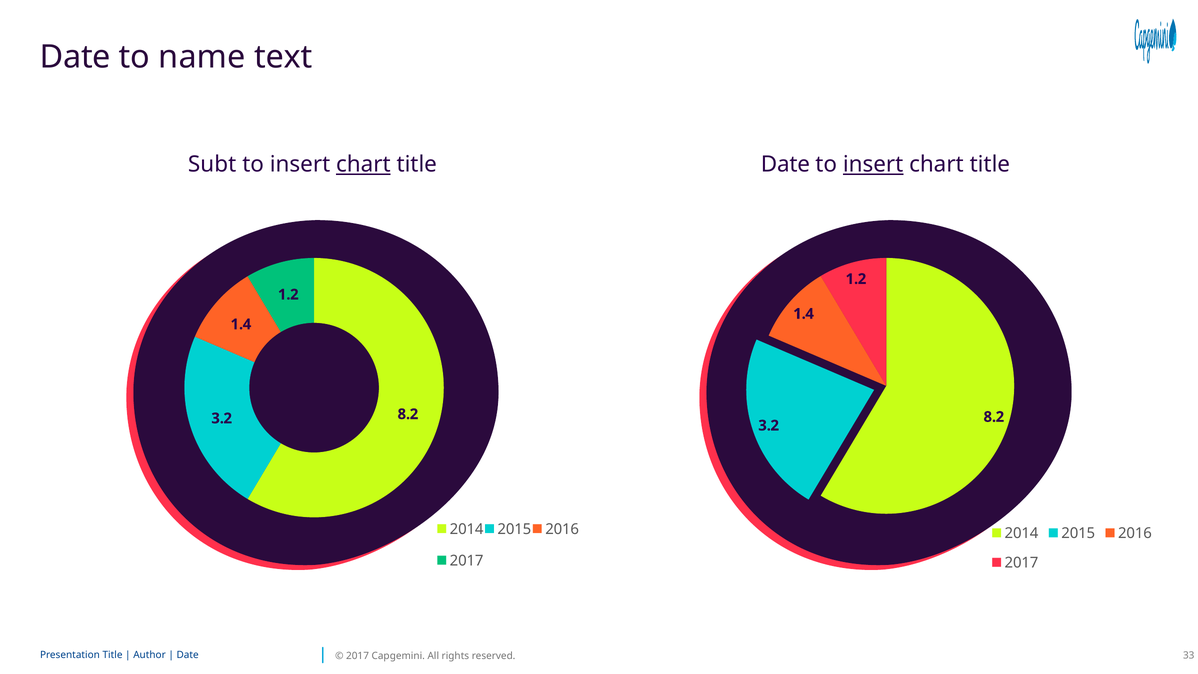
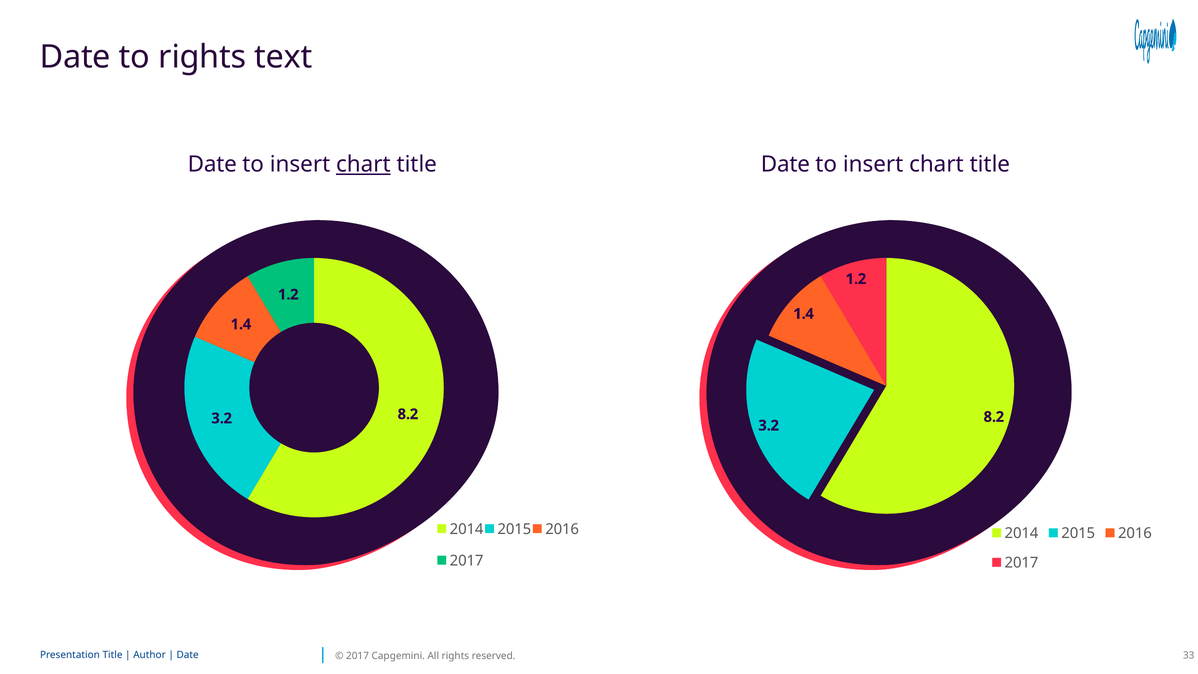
to name: name -> rights (202, 57)
Subt: Subt -> Date (212, 165)
insert underline: present -> none (873, 165)
